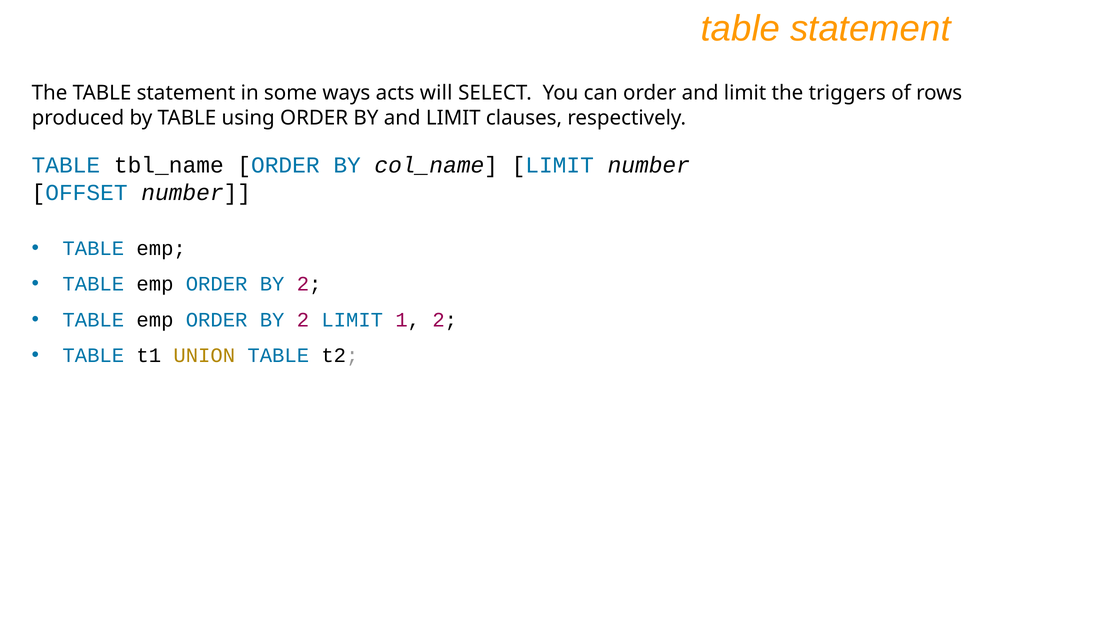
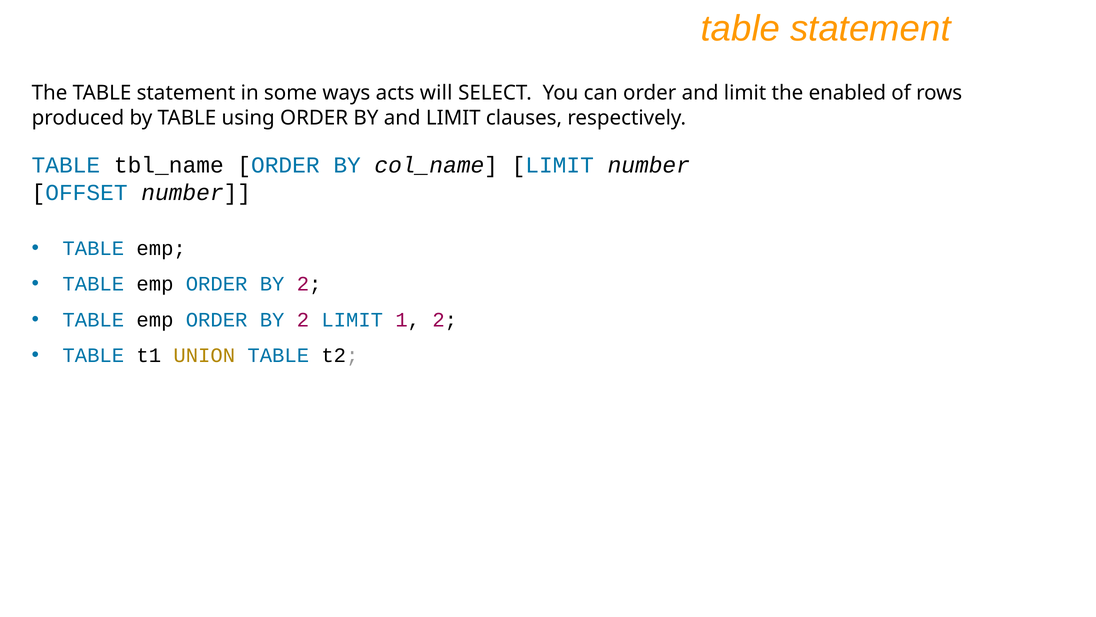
triggers: triggers -> enabled (847, 93)
